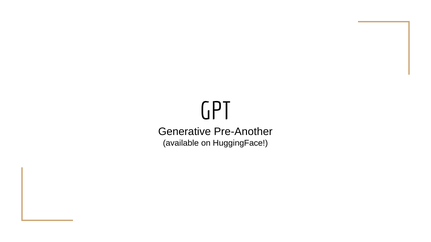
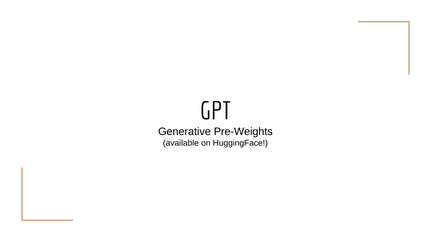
Pre-Another: Pre-Another -> Pre-Weights (243, 132)
